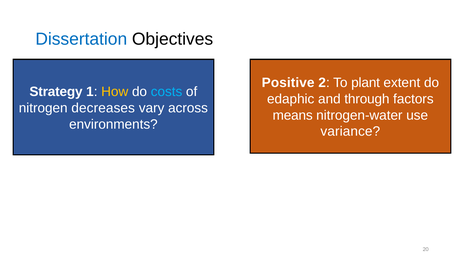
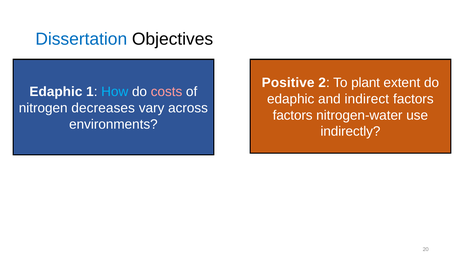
Strategy: Strategy -> Edaphic (56, 92)
How colour: yellow -> light blue (115, 92)
costs colour: light blue -> pink (167, 92)
through: through -> indirect (367, 99)
means: means -> factors (293, 115)
variance: variance -> indirectly (350, 131)
